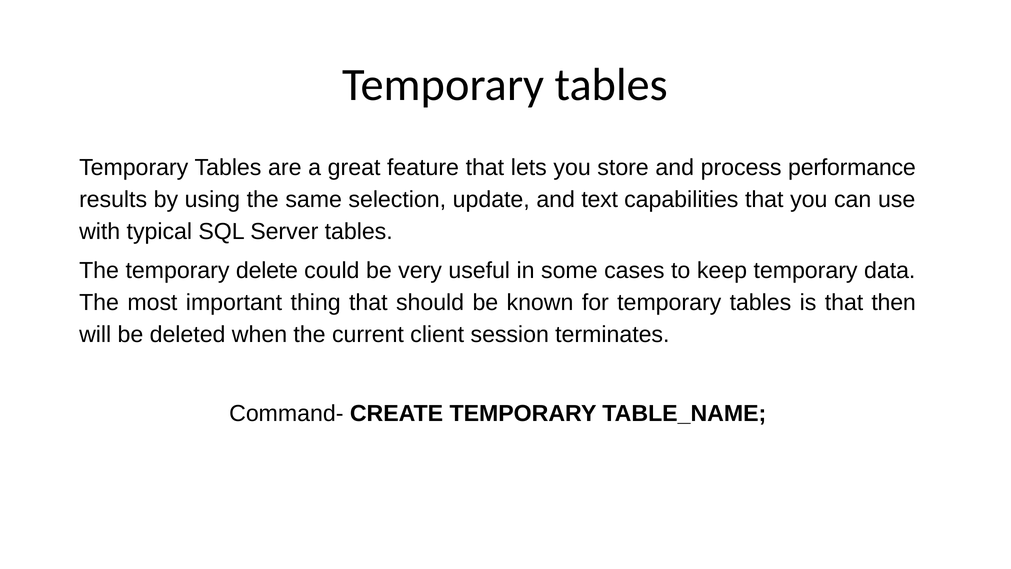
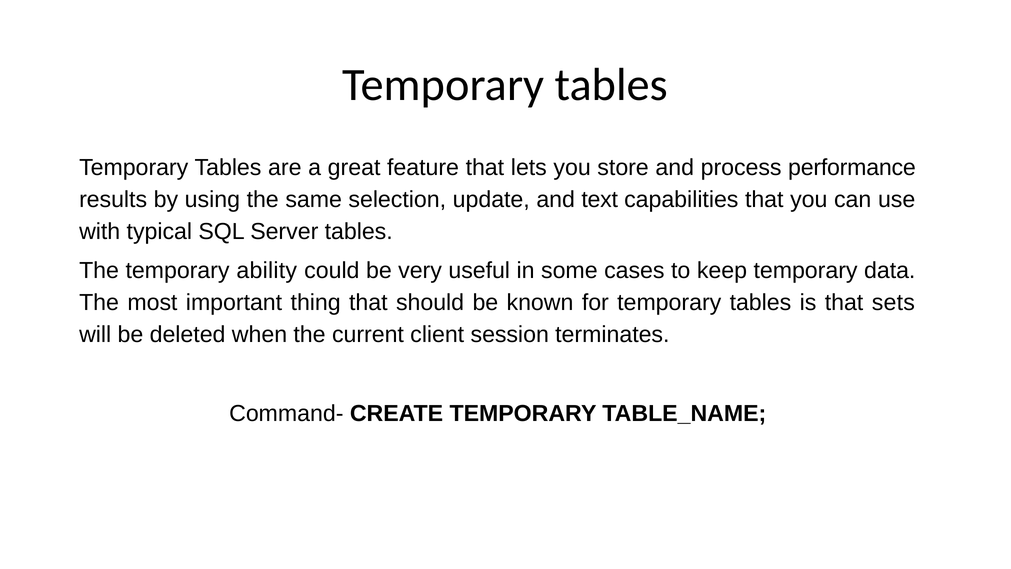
delete: delete -> ability (267, 271)
then: then -> sets (893, 303)
